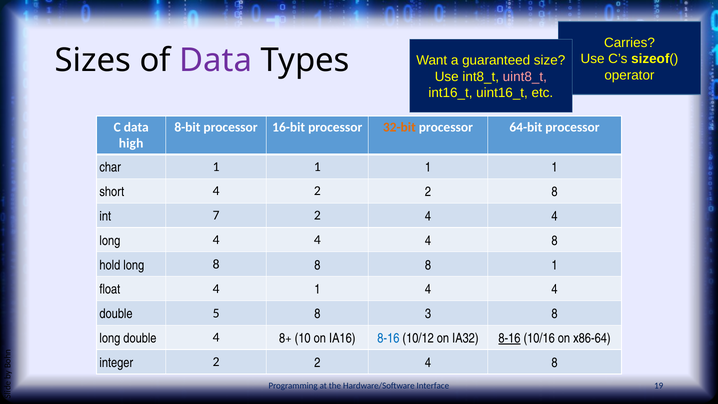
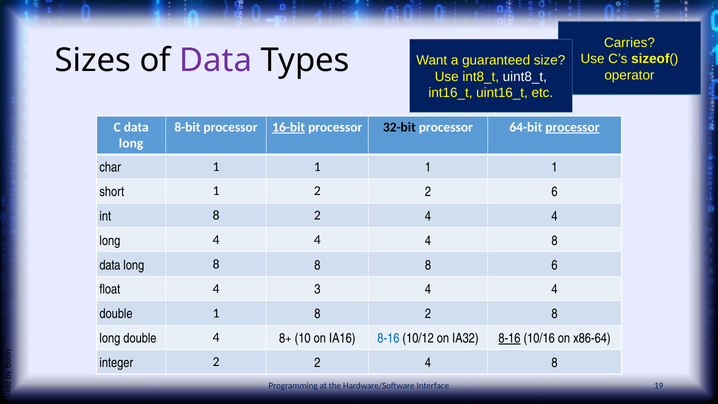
uint8_t colour: pink -> white (525, 77)
16-bit underline: none -> present (289, 127)
32-bit colour: orange -> black (399, 127)
processor underline: none -> present (572, 127)
high: high -> long (131, 143)
short 4: 4 -> 1 (216, 191)
2 8: 8 -> 6 (555, 192)
int 7: 7 -> 8 (216, 215)
hold: hold -> data (110, 265)
8 1: 1 -> 6 (555, 265)
4 1: 1 -> 3 (317, 289)
double 5: 5 -> 1 (216, 313)
3: 3 -> 2 (428, 314)
